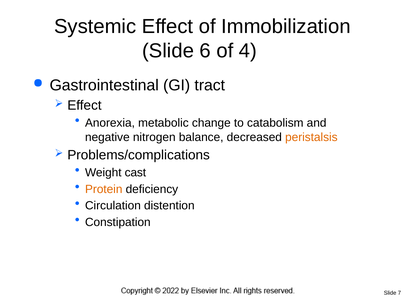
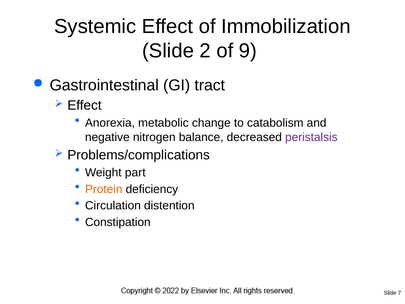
6: 6 -> 2 (205, 51)
4: 4 -> 9 (248, 51)
peristalsis colour: orange -> purple (311, 137)
cast: cast -> part (135, 172)
